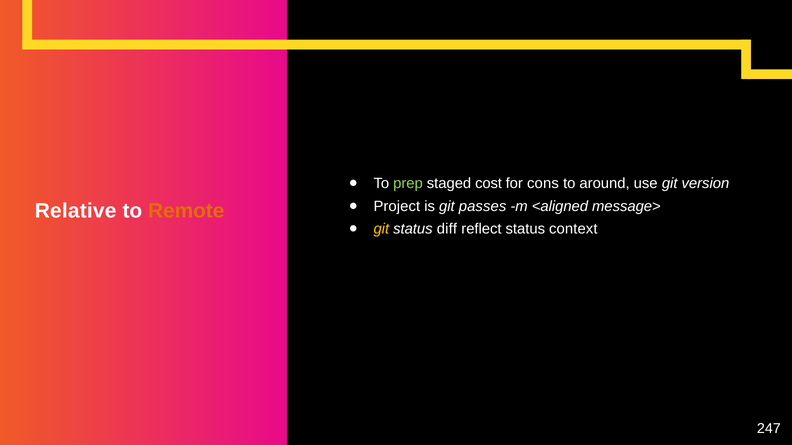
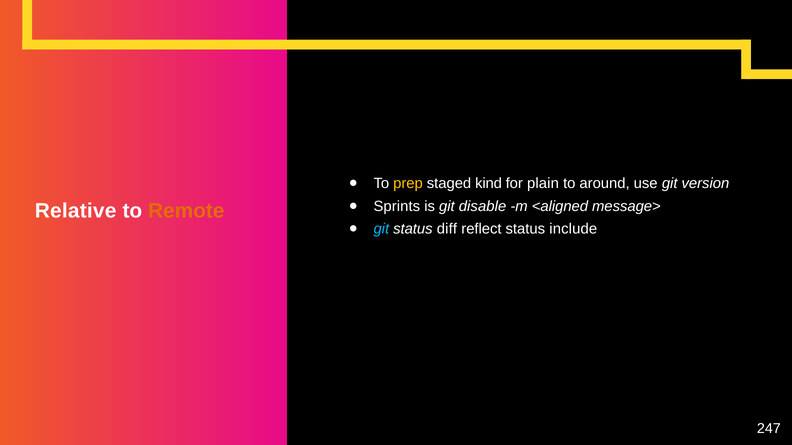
prep colour: light green -> yellow (408, 184)
cost: cost -> kind (489, 184)
cons: cons -> plain (543, 184)
Project: Project -> Sprints (397, 206)
passes: passes -> disable (483, 206)
git colour: yellow -> light blue (381, 229)
context: context -> include (573, 229)
